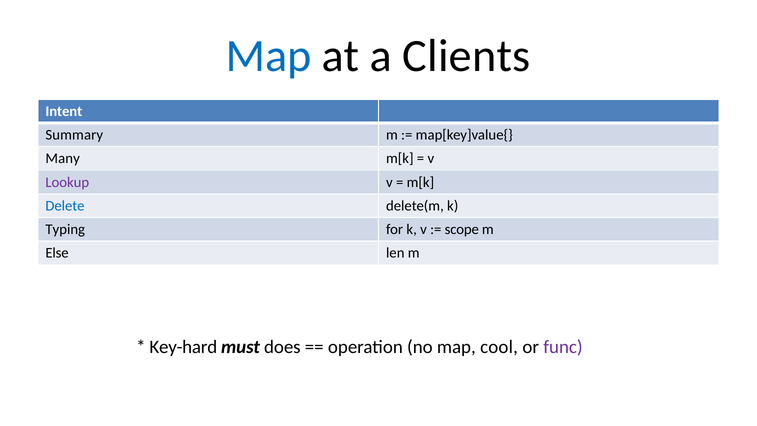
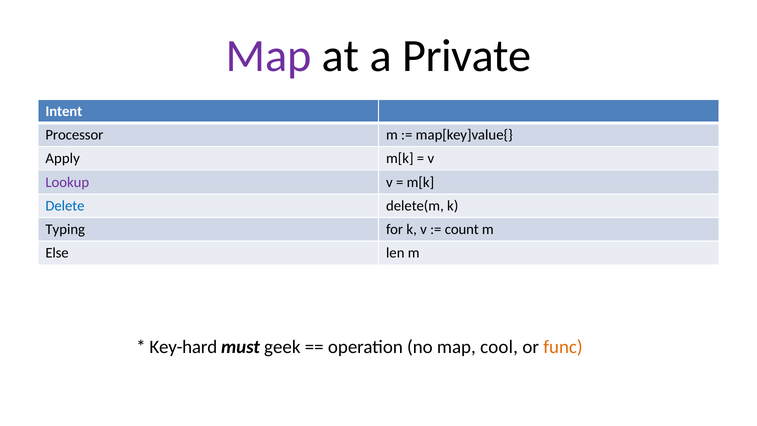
Map colour: blue -> purple (269, 56)
Clients: Clients -> Private (467, 56)
Summary: Summary -> Processor (74, 135)
Many: Many -> Apply (63, 159)
scope: scope -> count (462, 229)
does: does -> geek (282, 347)
func colour: purple -> orange (563, 347)
